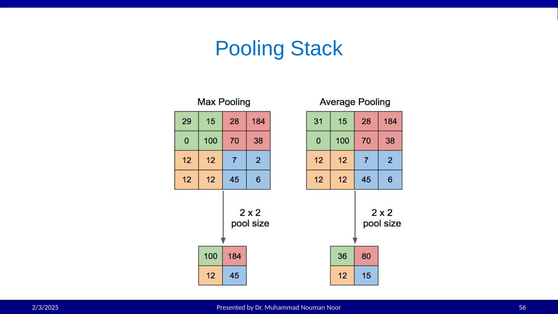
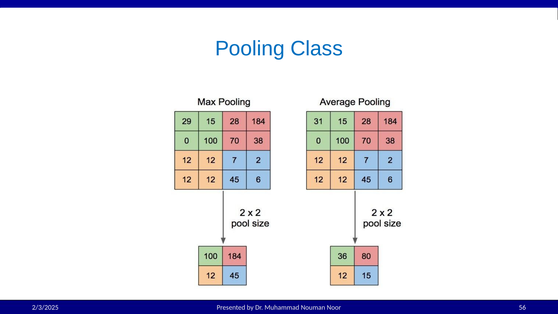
Stack: Stack -> Class (317, 49)
